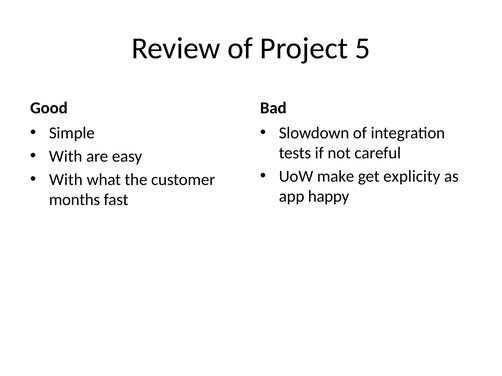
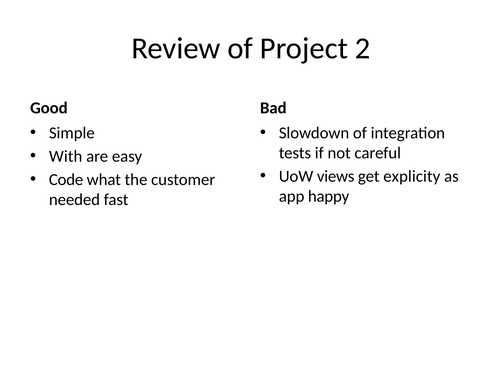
5: 5 -> 2 (363, 49)
make: make -> views (336, 177)
With: With -> Code (66, 180)
months: months -> needed (74, 200)
